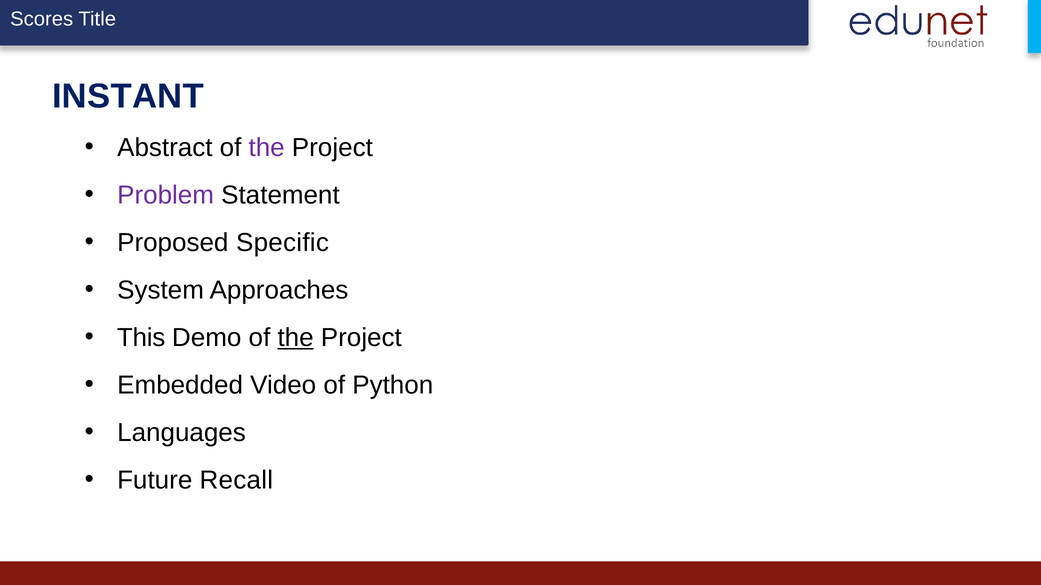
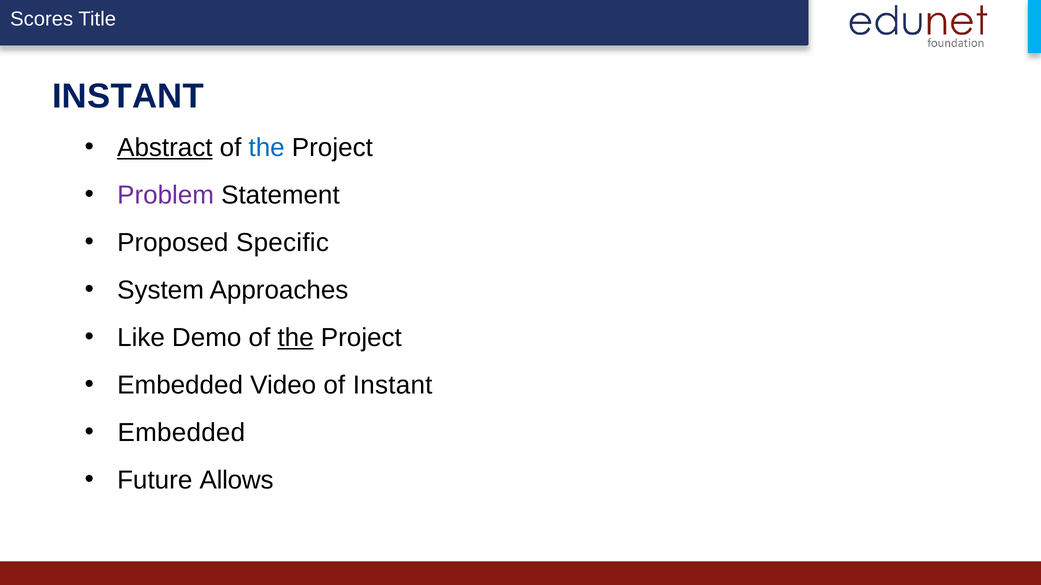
Abstract underline: none -> present (165, 148)
the colour: purple -> blue (267, 148)
This: This -> Like (141, 338)
of Python: Python -> Instant (393, 385)
Languages: Languages -> Embedded (181, 433)
Recall: Recall -> Allows (237, 480)
